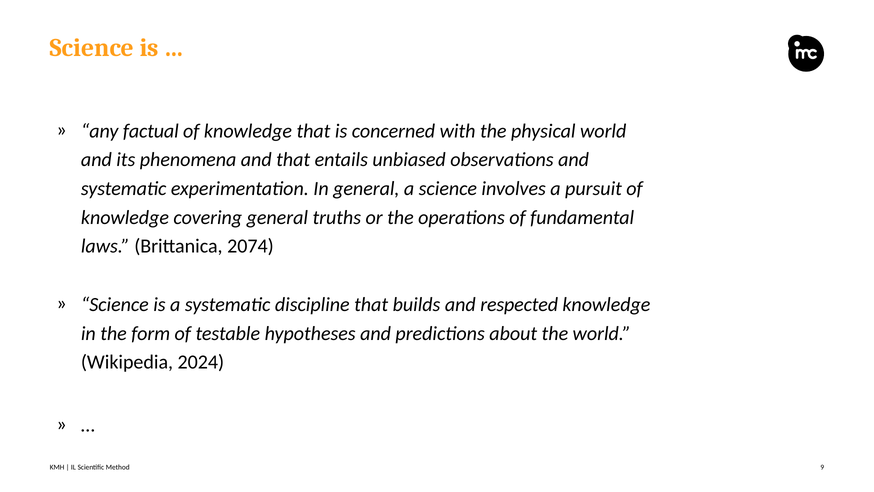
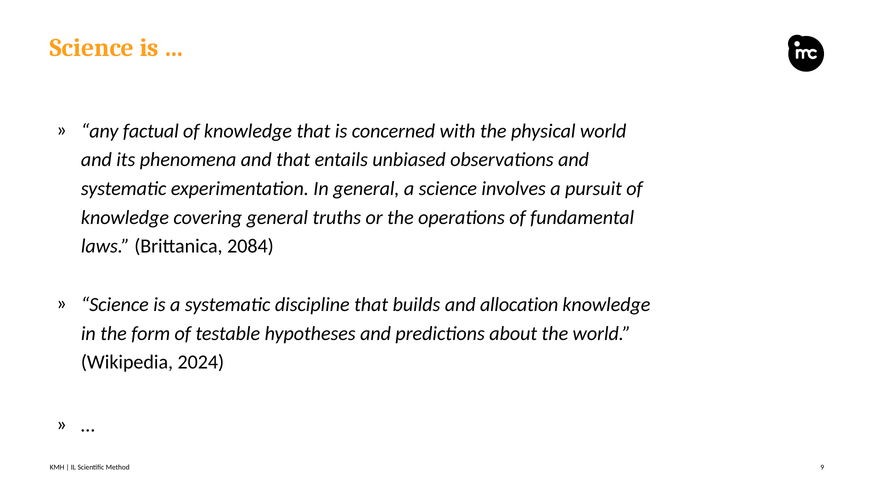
2074: 2074 -> 2084 (250, 246)
respected: respected -> allocation (519, 304)
